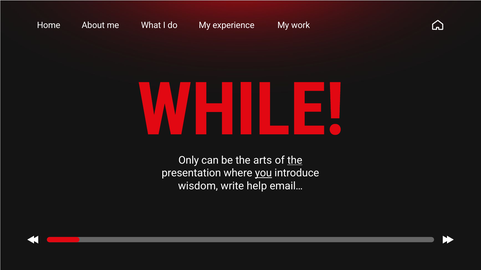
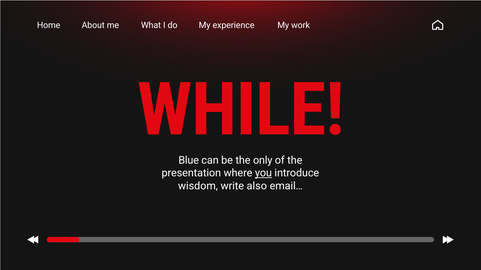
Only: Only -> Blue (189, 161)
arts: arts -> only (263, 161)
the underline: present -> none (295, 161)
help: help -> also (257, 186)
